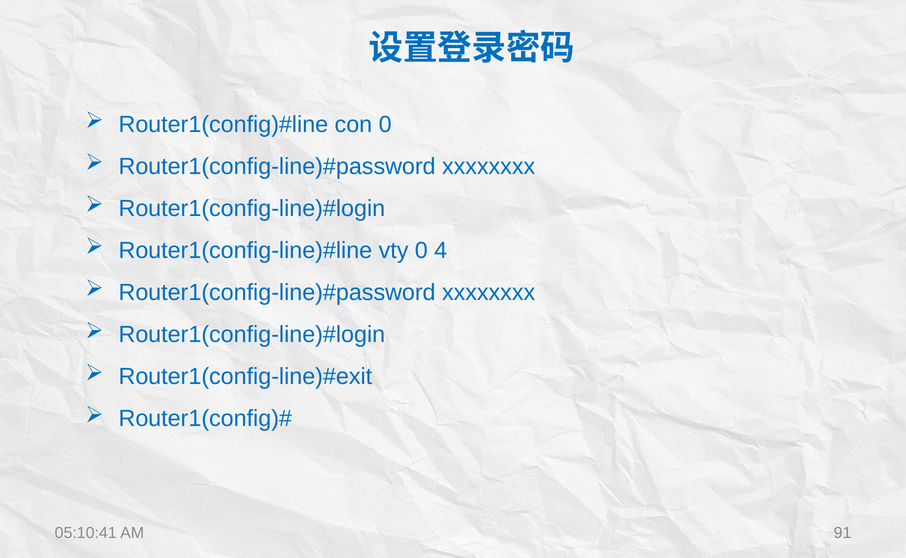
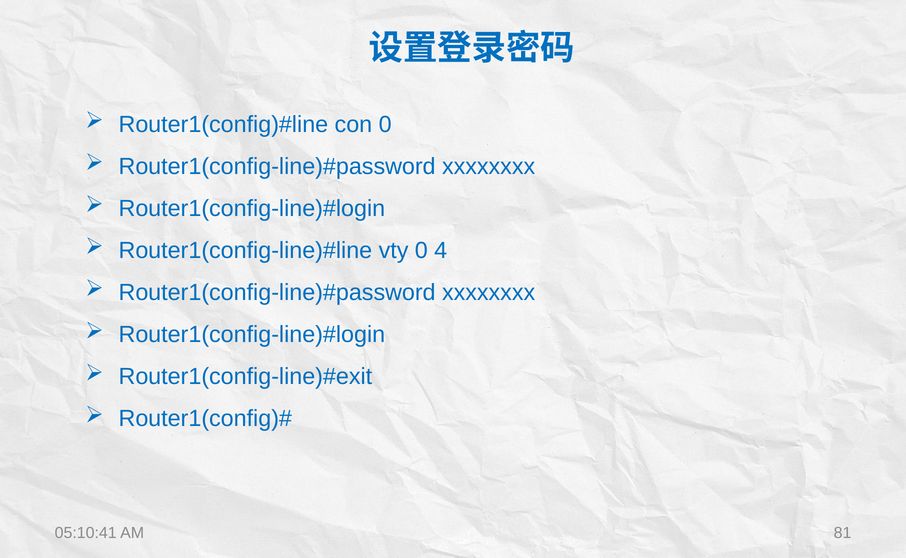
91: 91 -> 81 (843, 533)
